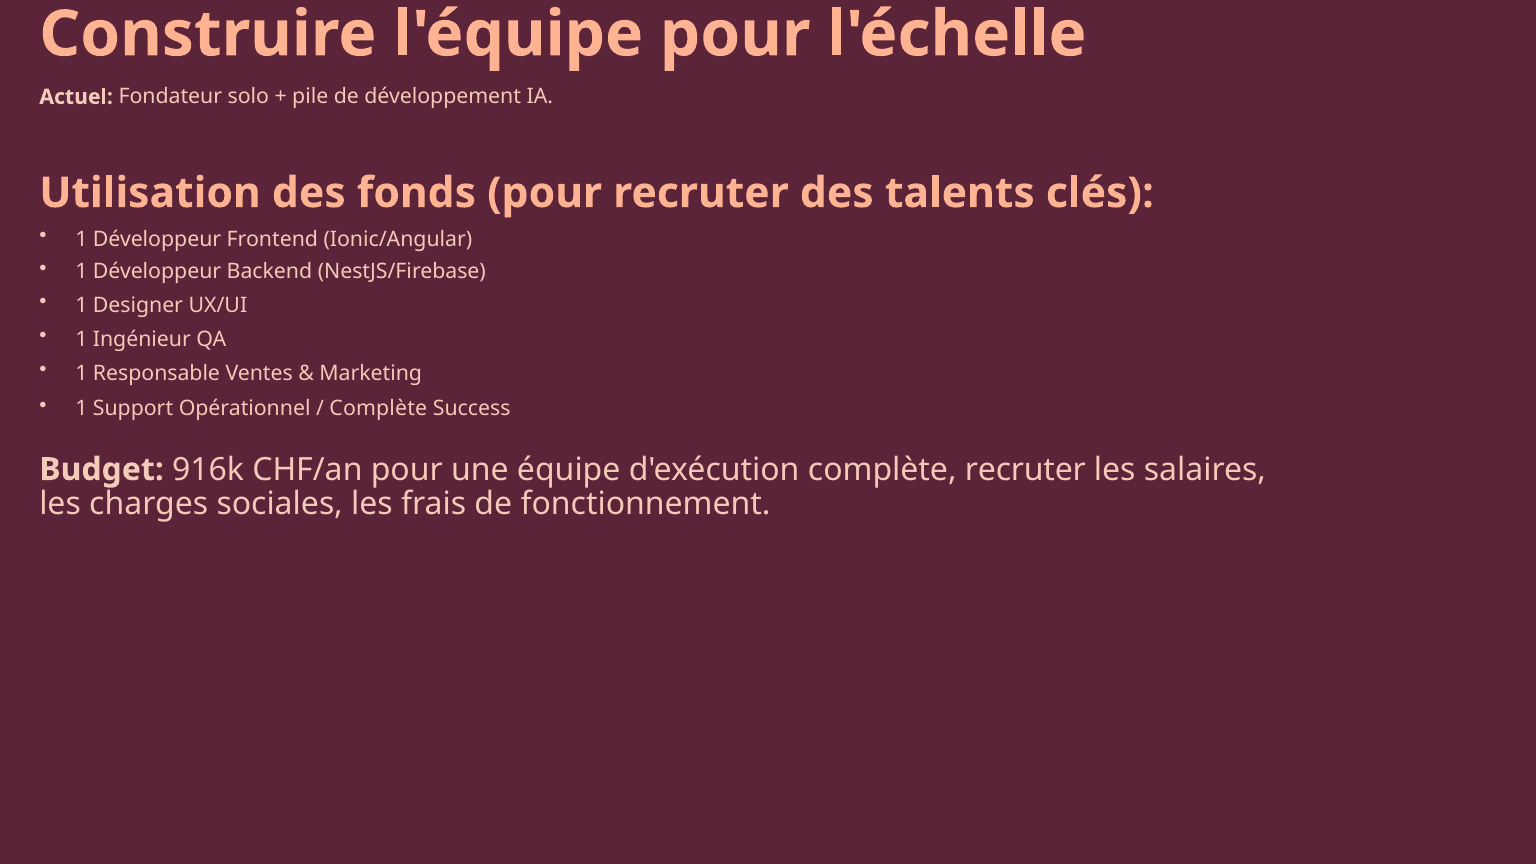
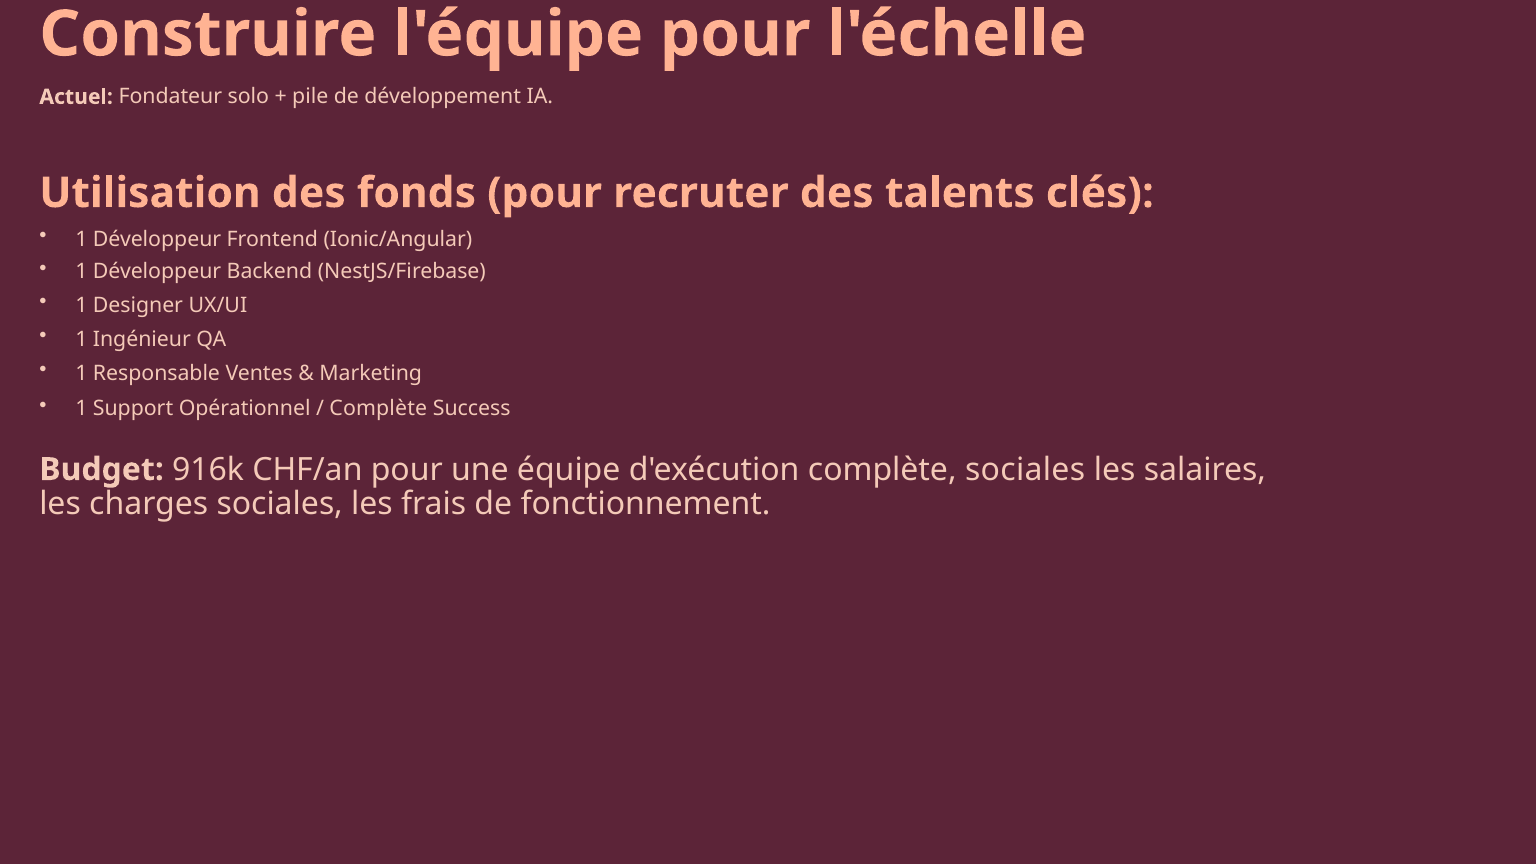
complète recruter: recruter -> sociales (1025, 469)
